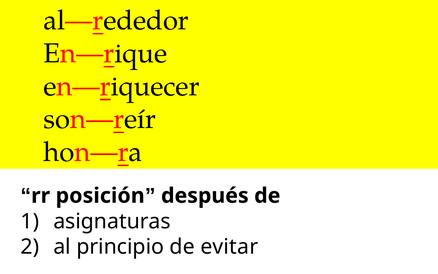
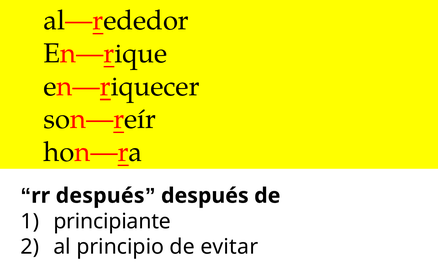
rr posición: posición -> después (100, 196)
asignaturas: asignaturas -> principiante (112, 221)
